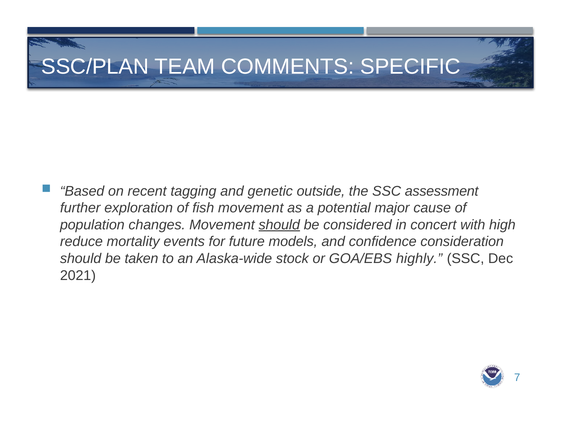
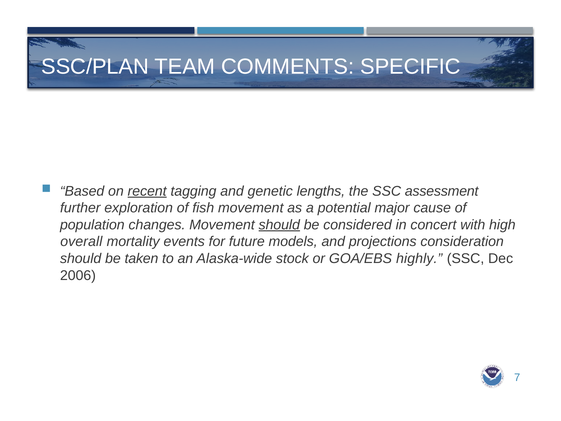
recent underline: none -> present (147, 191)
outside: outside -> lengths (321, 191)
reduce: reduce -> overall (81, 242)
confidence: confidence -> projections (383, 242)
2021: 2021 -> 2006 (78, 275)
